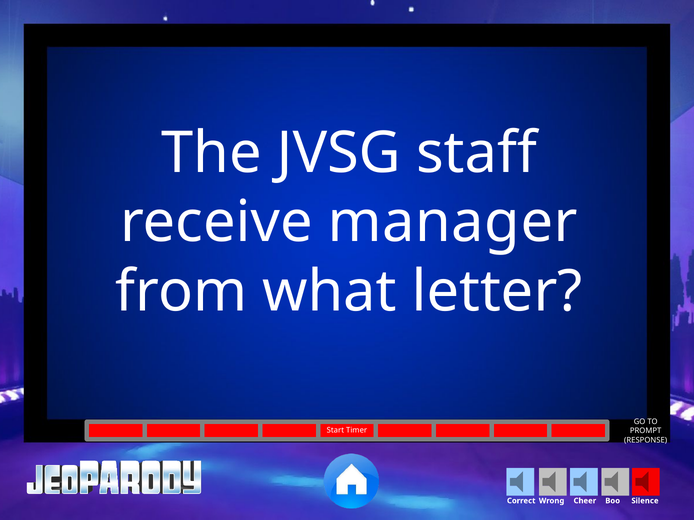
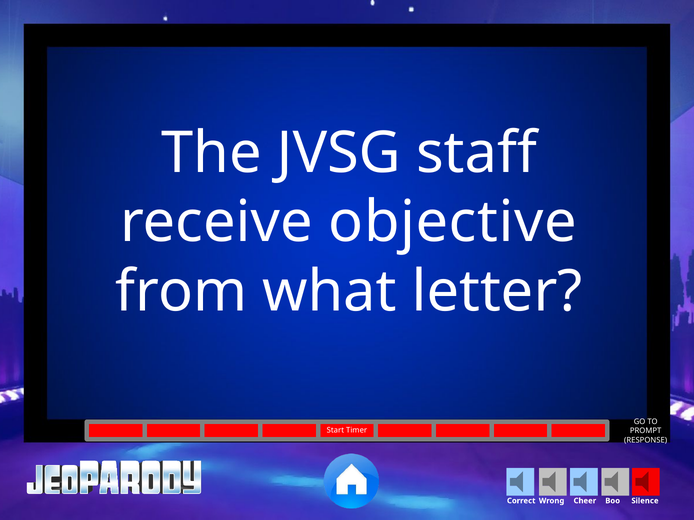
manager: manager -> objective (453, 223)
